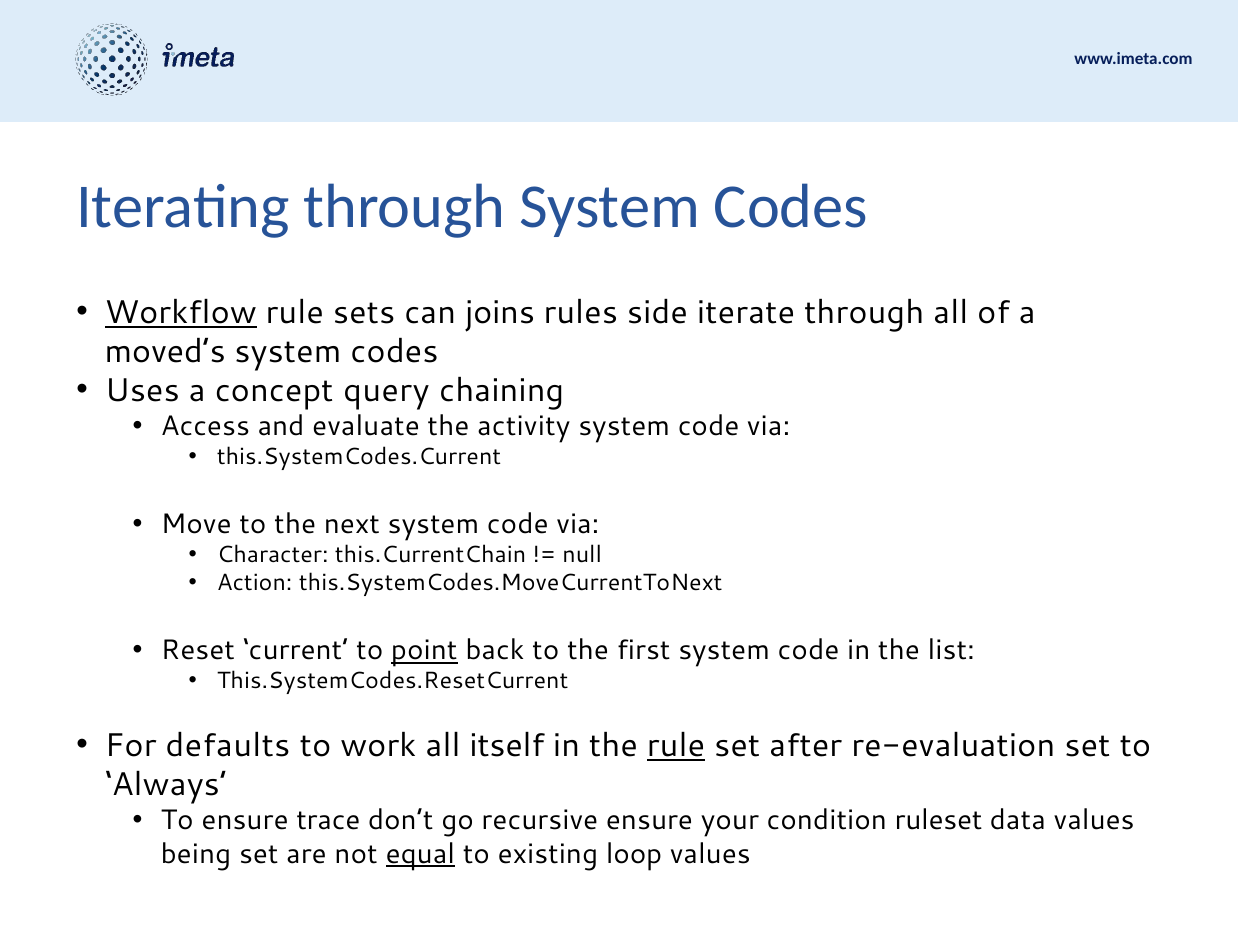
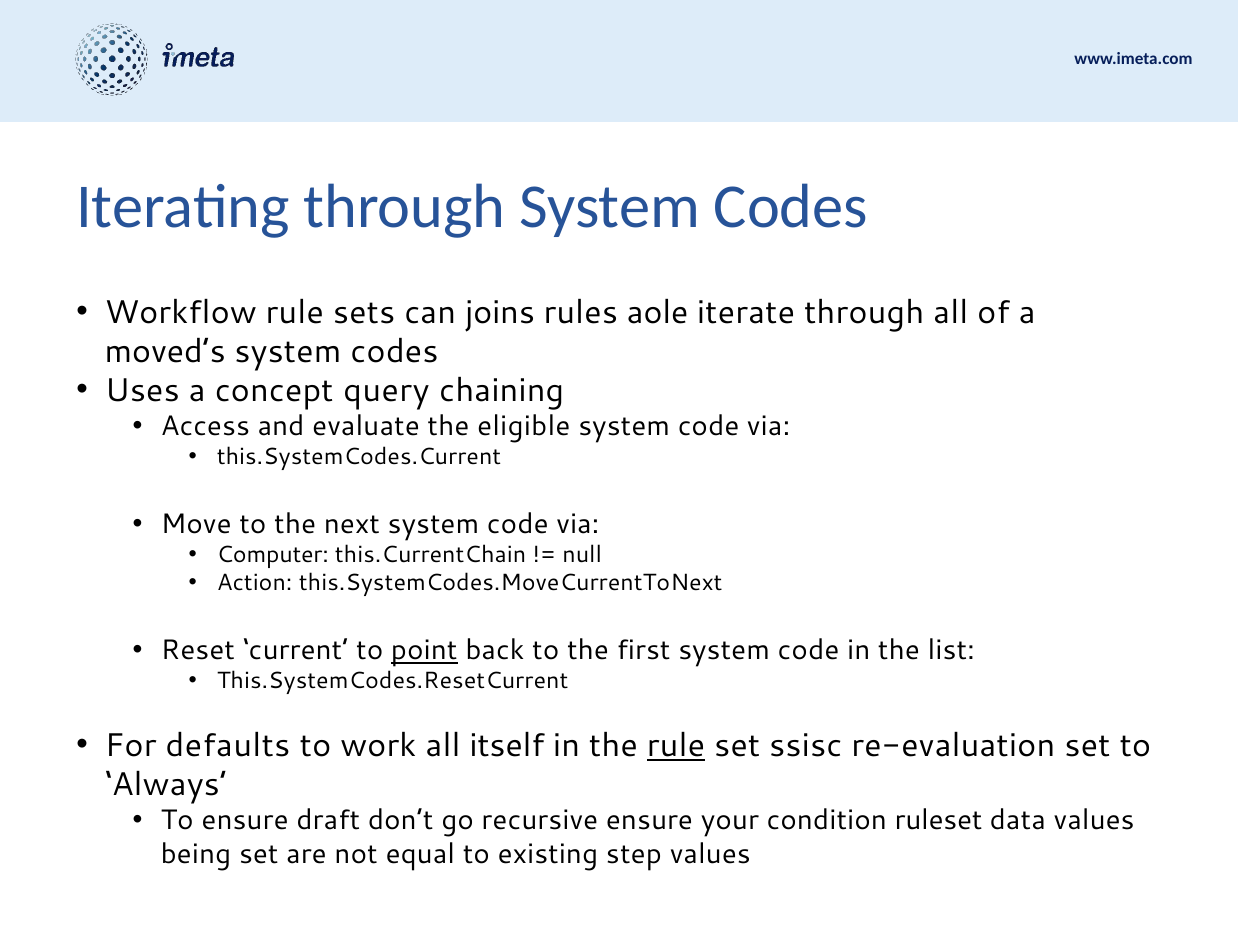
Workflow underline: present -> none (181, 313)
side: side -> aole (658, 313)
activity: activity -> eligible (524, 426)
Character: Character -> Computer (273, 555)
after: after -> ssisc (806, 745)
trace: trace -> draft (328, 820)
equal underline: present -> none (420, 853)
loop: loop -> step (634, 853)
